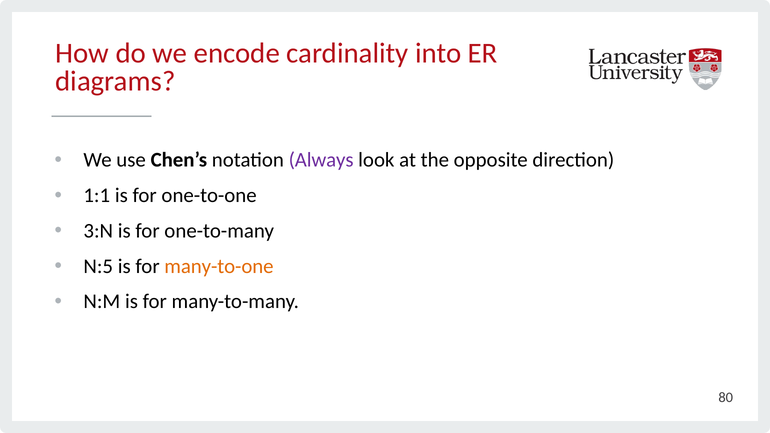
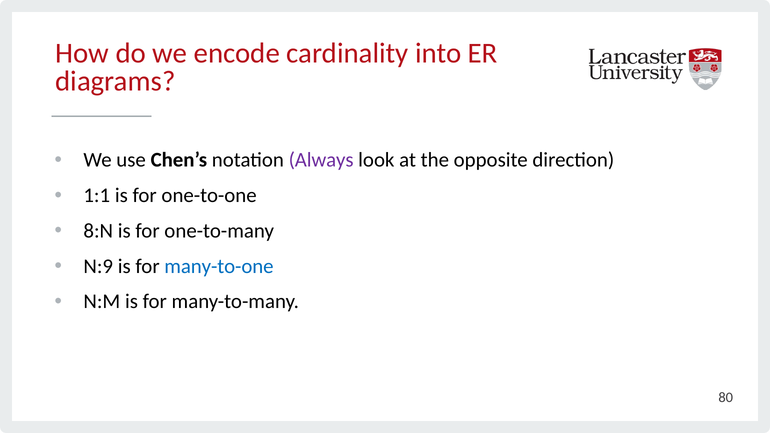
3:N: 3:N -> 8:N (98, 231)
N:5: N:5 -> N:9 (98, 266)
many-to-one colour: orange -> blue (219, 266)
